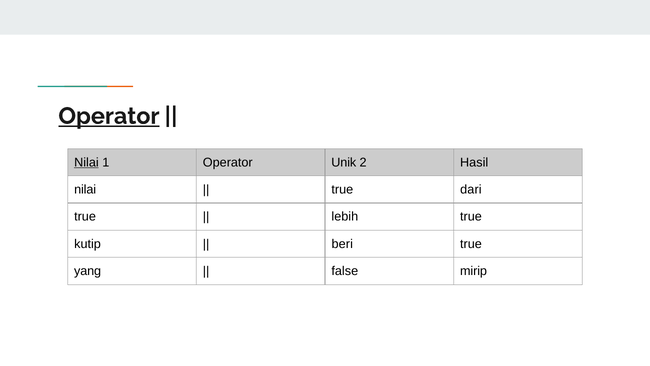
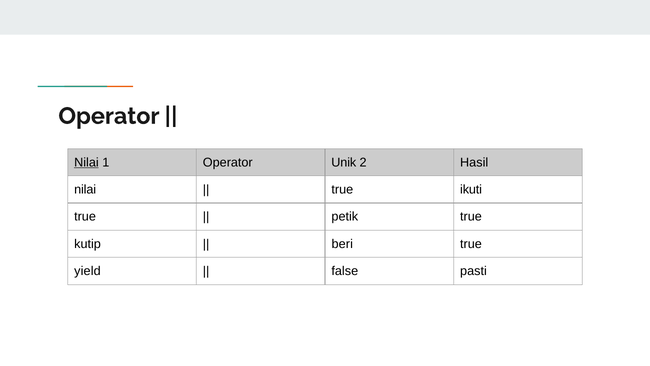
Operator underline: present -> none (109, 116)
dari: dari -> ikuti (471, 189)
lebih: lebih -> petik (345, 217)
yang: yang -> yield (87, 271)
mirip: mirip -> pasti (473, 271)
